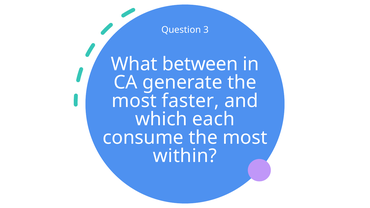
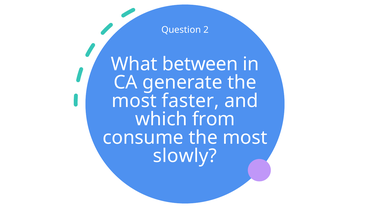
3: 3 -> 2 (206, 30)
each: each -> from (214, 119)
within: within -> slowly (185, 156)
